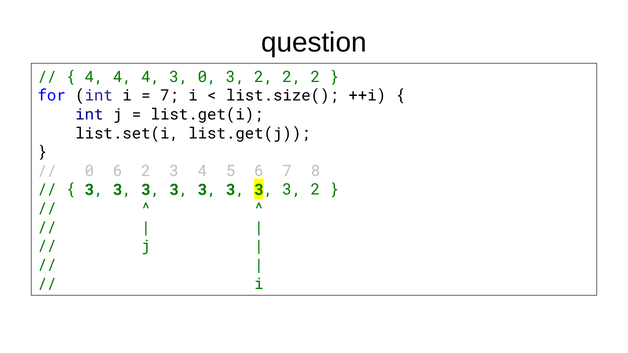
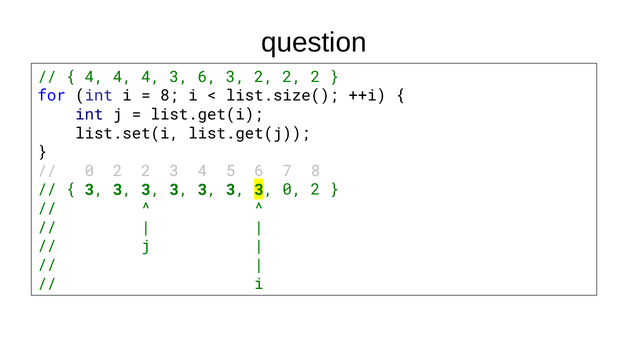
3 0: 0 -> 6 (207, 77)
7: 7 -> 8 (169, 96)
6: 6 -> 2 (118, 171)
3: 3 -> 0 (292, 190)
